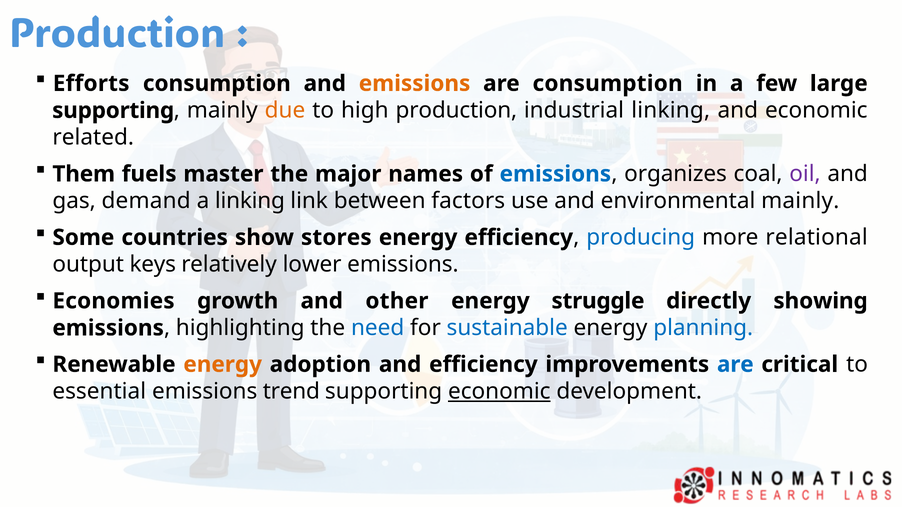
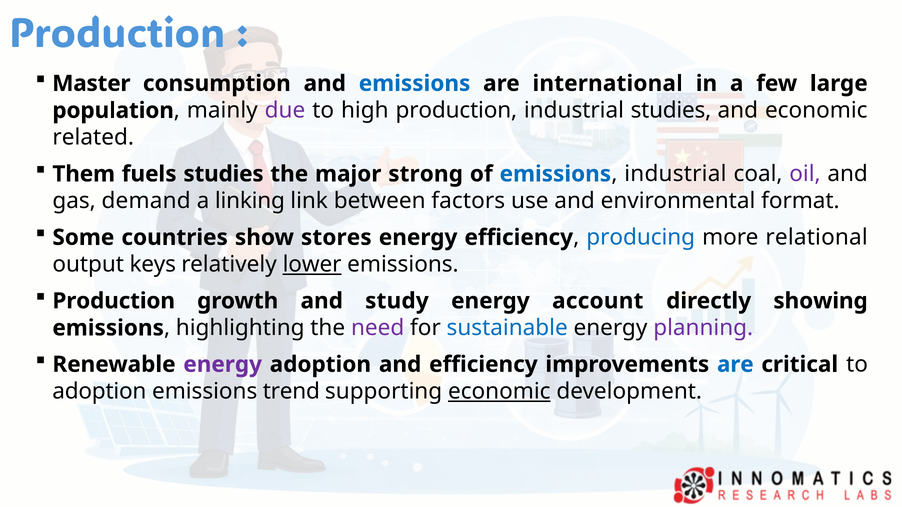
Efforts: Efforts -> Master (91, 84)
emissions colour: orange -> blue (415, 84)
are consumption: consumption -> international (608, 84)
supporting: supporting -> population (113, 111)
due colour: orange -> purple (285, 111)
industrial linking: linking -> studies (671, 111)
fuels master: master -> studies (224, 174)
names: names -> strong (426, 174)
organizes: organizes -> industrial (675, 174)
environmental mainly: mainly -> format (800, 201)
lower underline: none -> present (312, 265)
Economies: Economies -> Production (114, 301)
other: other -> study (397, 301)
struggle: struggle -> account (598, 301)
need colour: blue -> purple (378, 328)
planning colour: blue -> purple (703, 328)
energy colour: orange -> purple (223, 365)
essential: essential -> adoption (99, 392)
